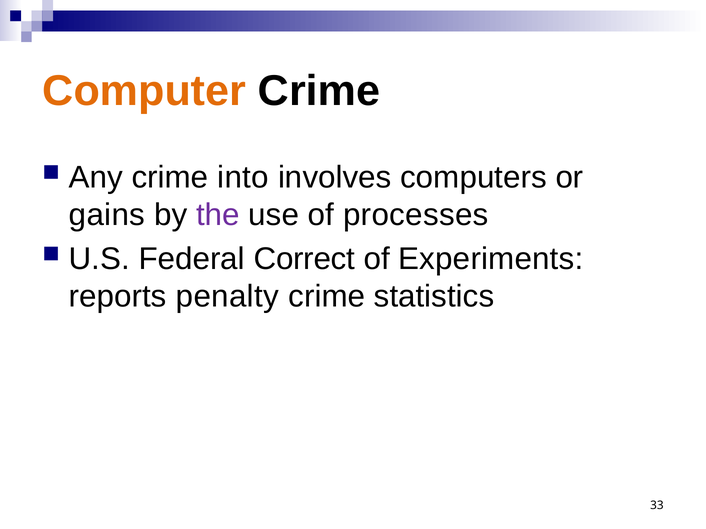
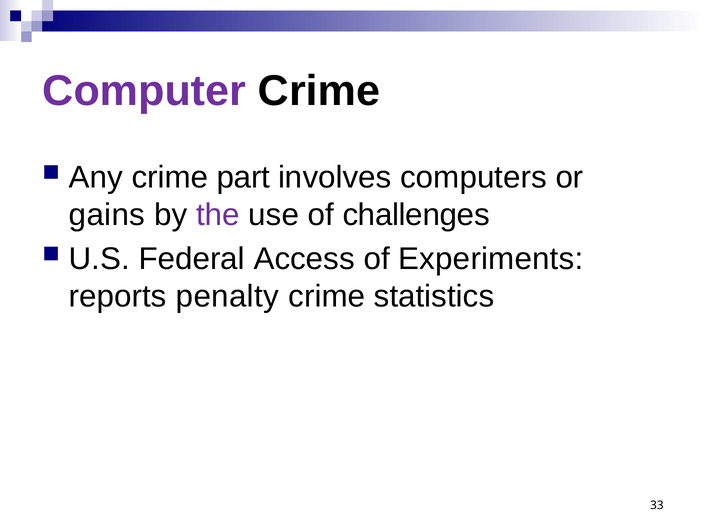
Computer colour: orange -> purple (144, 91)
into: into -> part (243, 178)
processes: processes -> challenges (416, 215)
Correct: Correct -> Access (304, 259)
